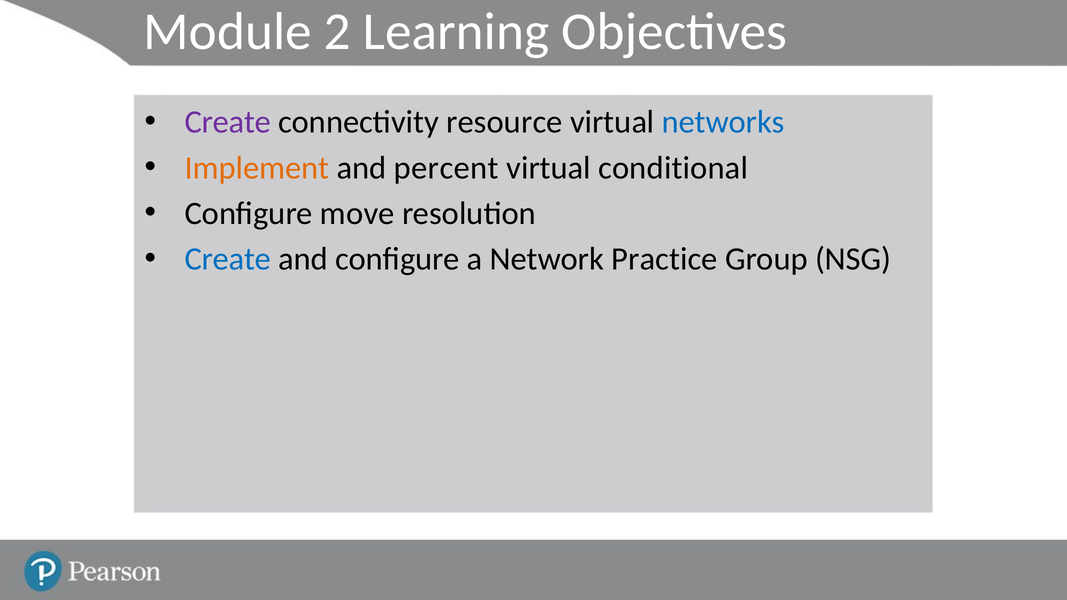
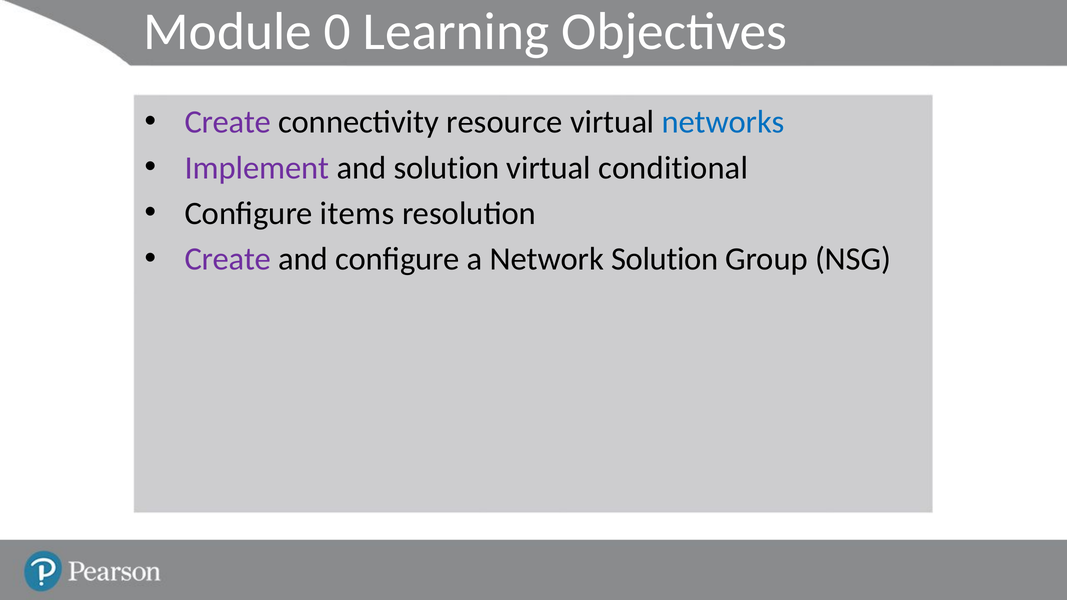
2: 2 -> 0 (337, 32)
Implement colour: orange -> purple (257, 168)
and percent: percent -> solution (447, 168)
move: move -> items (357, 213)
Create colour: blue -> purple (228, 259)
Network Practice: Practice -> Solution (665, 259)
